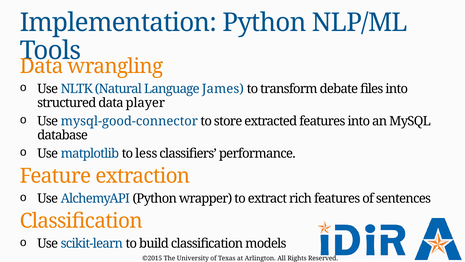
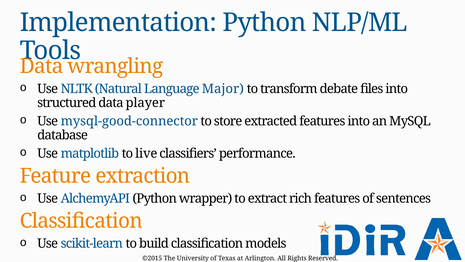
James: James -> Major (223, 89)
less: less -> live (146, 153)
